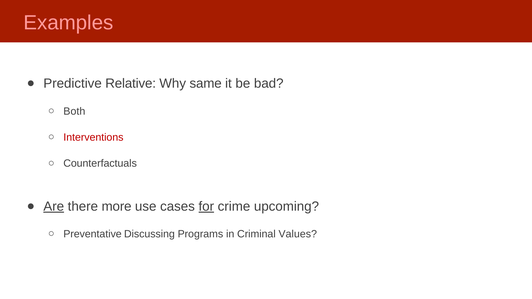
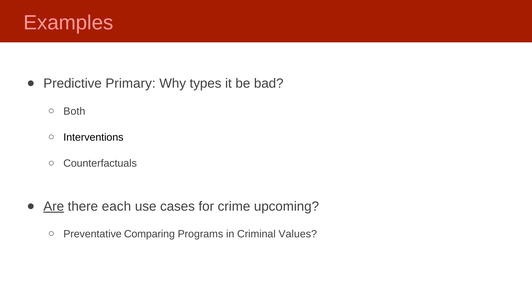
Relative: Relative -> Primary (131, 84)
same: same -> types (206, 84)
Interventions colour: red -> black (93, 137)
more: more -> each (116, 207)
for underline: present -> none (206, 207)
Discussing: Discussing -> Comparing (149, 234)
